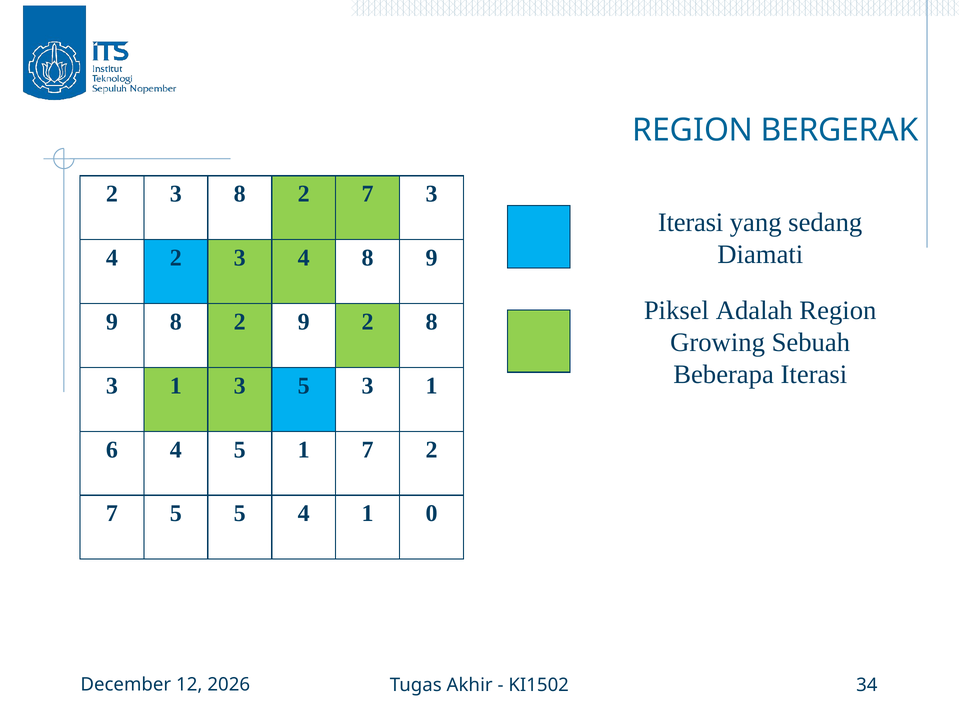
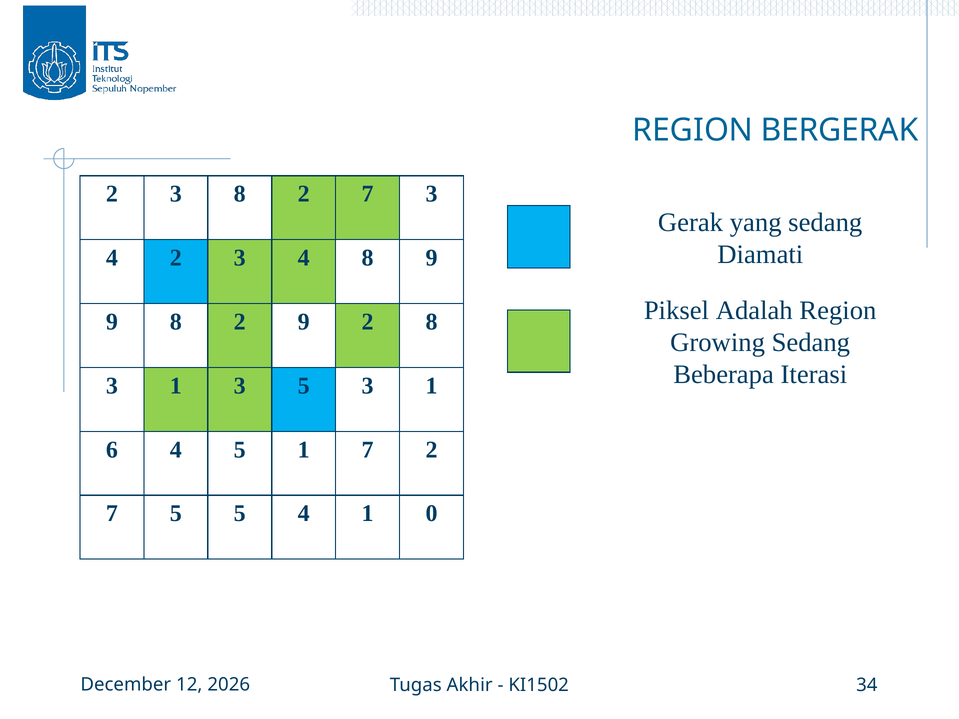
Iterasi: Iterasi -> Gerak (690, 222)
Growing Sebuah: Sebuah -> Sedang (811, 342)
